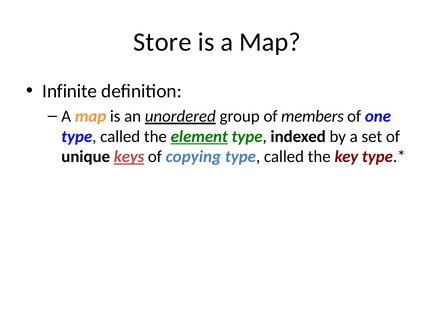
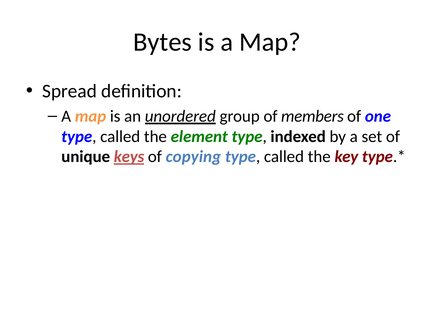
Store: Store -> Bytes (163, 42)
Infinite: Infinite -> Spread (70, 91)
element underline: present -> none (199, 136)
